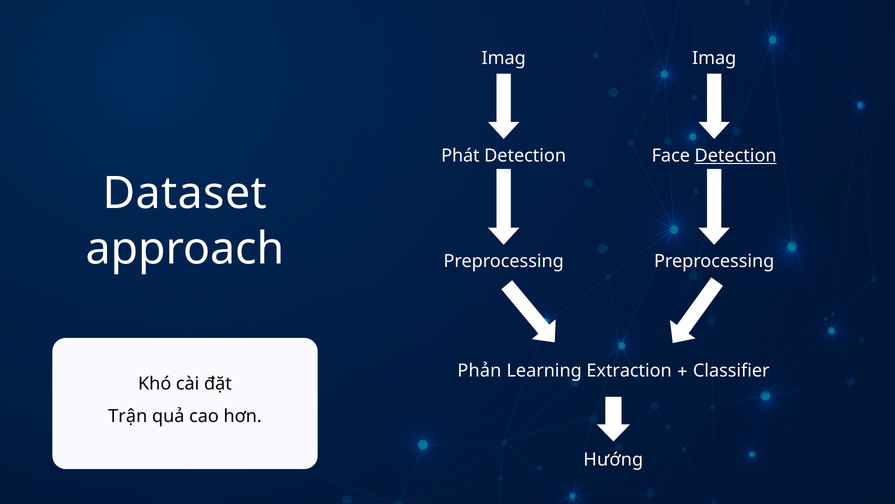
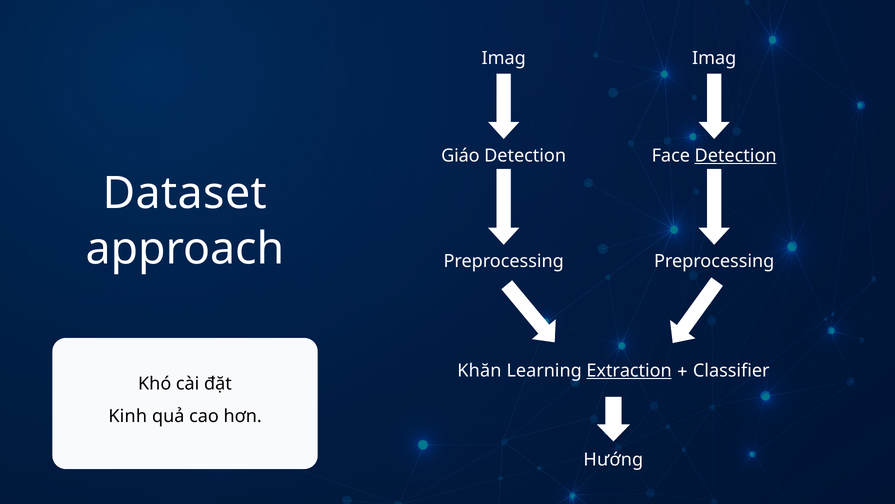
Phát: Phát -> Giáo (460, 155)
Phản: Phản -> Khăn (479, 370)
Extraction underline: none -> present (629, 370)
Trận: Trận -> Kinh (128, 416)
